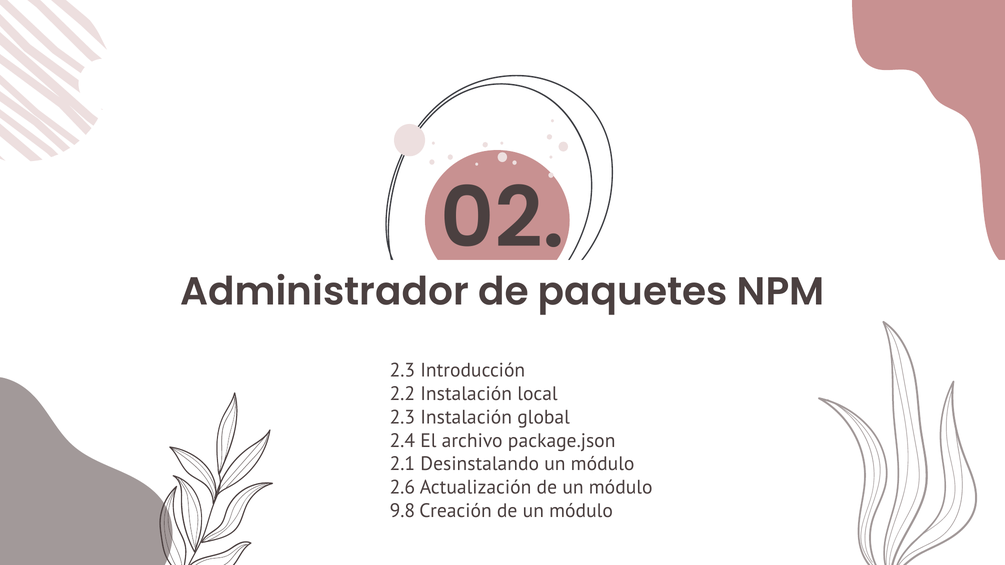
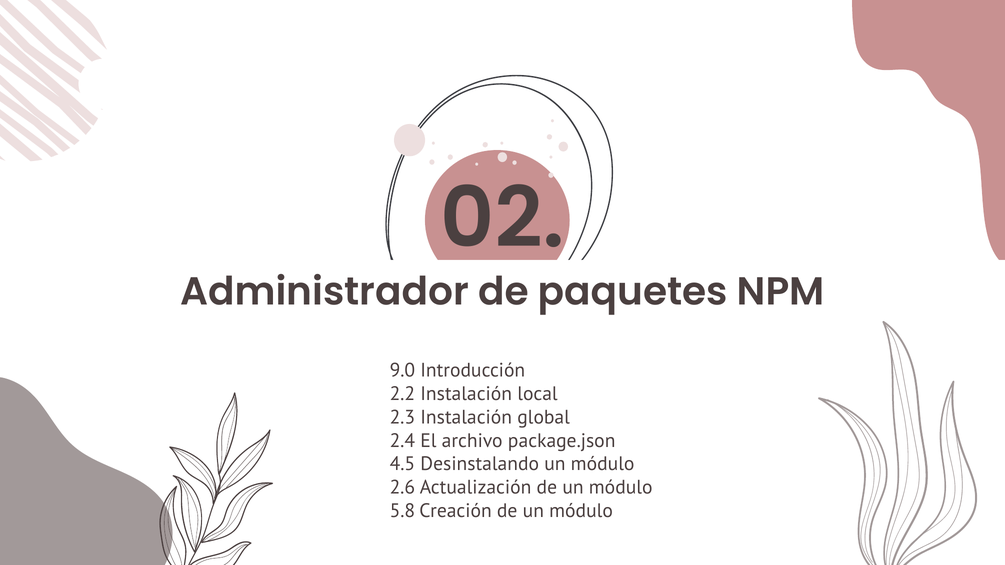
2.3: 2.3 -> 9.0 (402, 370)
2.1: 2.1 -> 4.5 (402, 464)
9.8: 9.8 -> 5.8 (402, 511)
